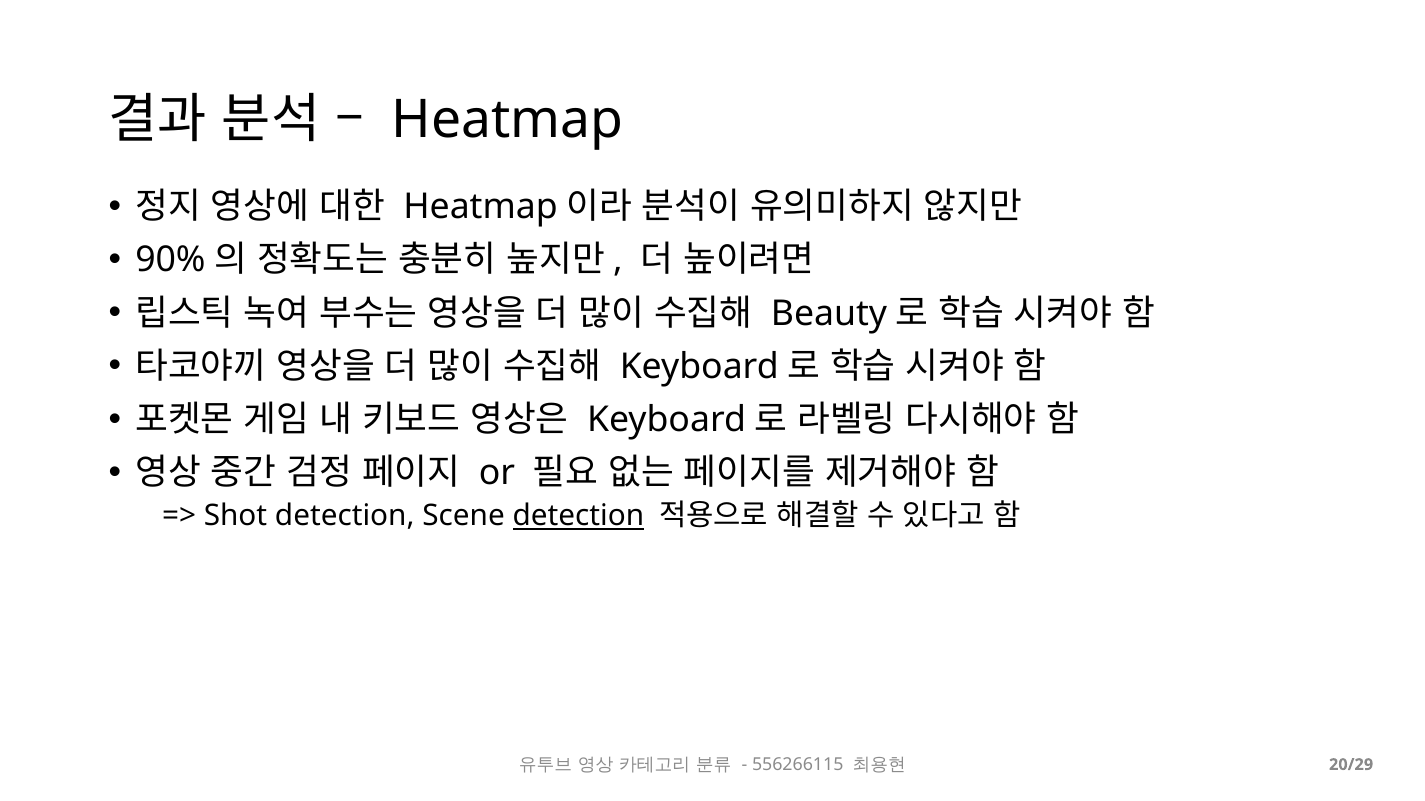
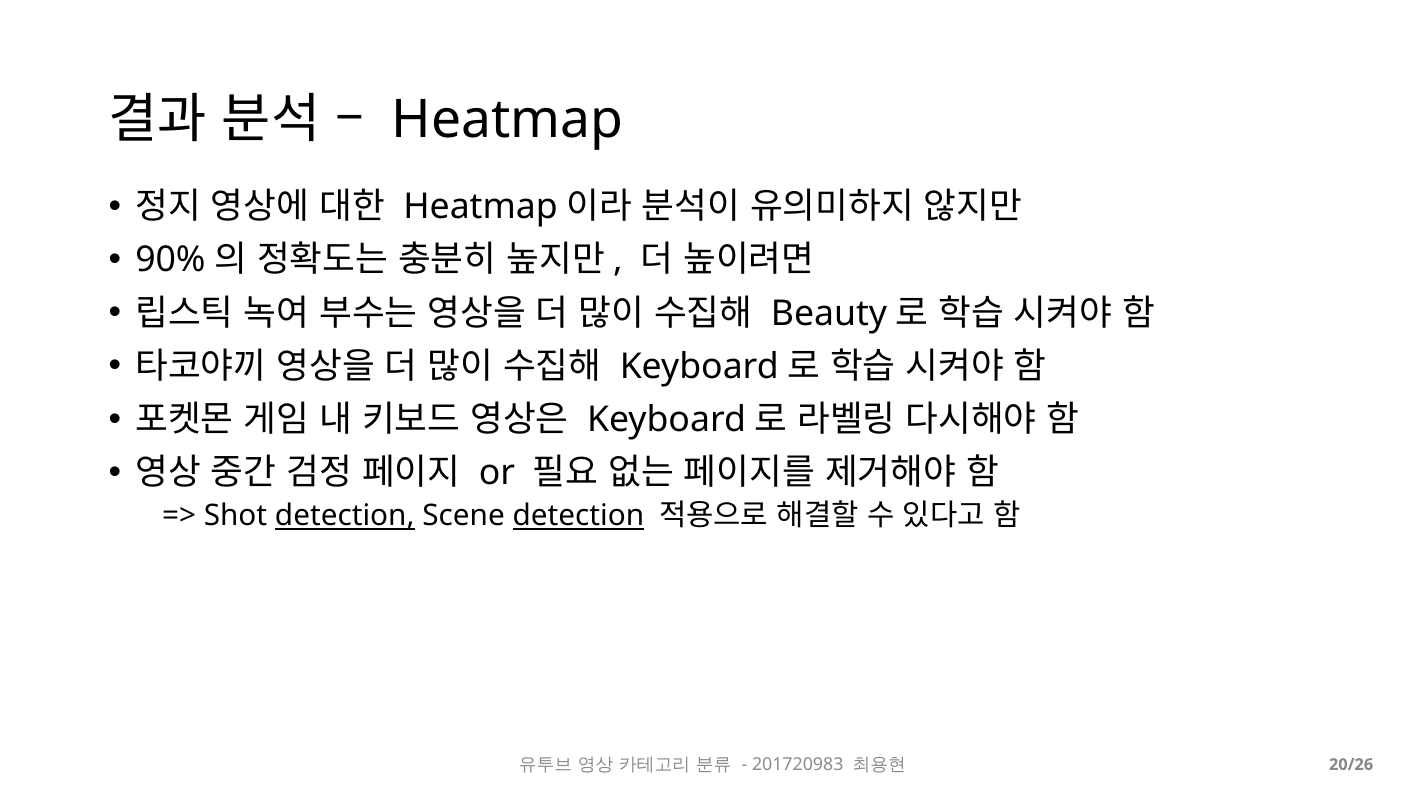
detection underline: none -> present (345, 516)
556266115: 556266115 -> 201720983 (798, 765)
20/29: 20/29 -> 20/26 (1351, 765)
